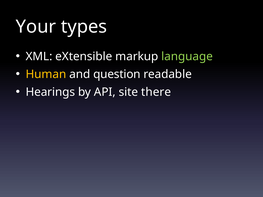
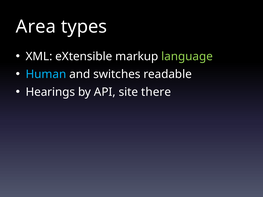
Your: Your -> Area (36, 27)
Human colour: yellow -> light blue (46, 74)
question: question -> switches (117, 74)
